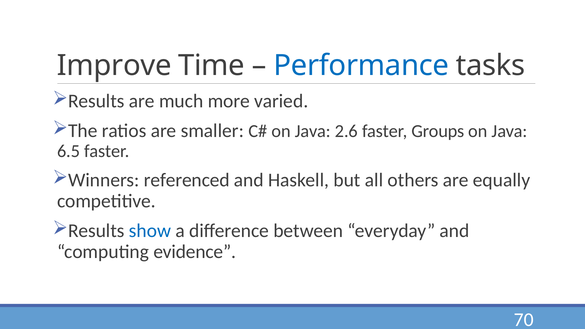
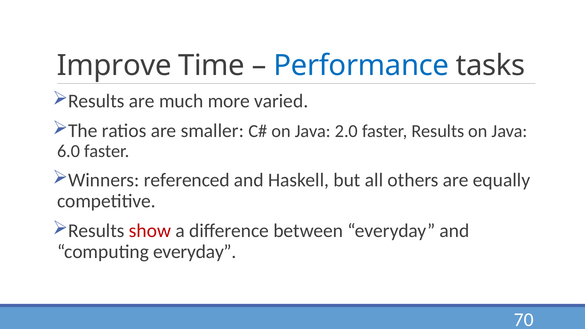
2.6: 2.6 -> 2.0 (346, 131)
faster Groups: Groups -> Results (438, 131)
6.5: 6.5 -> 6.0 (69, 151)
show colour: blue -> red (150, 231)
computing evidence: evidence -> everyday (195, 252)
